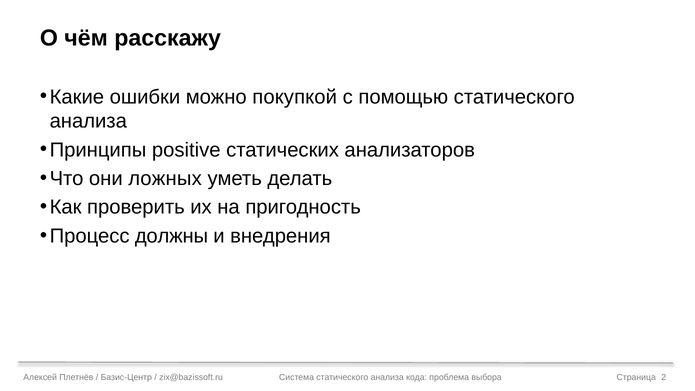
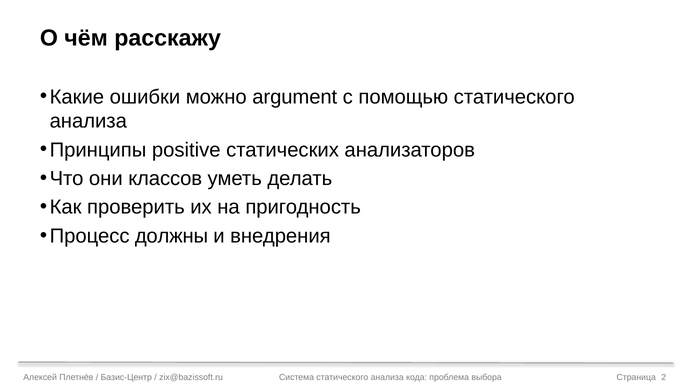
покупкой: покупкой -> argument (295, 97)
ложных: ложных -> классов (165, 179)
